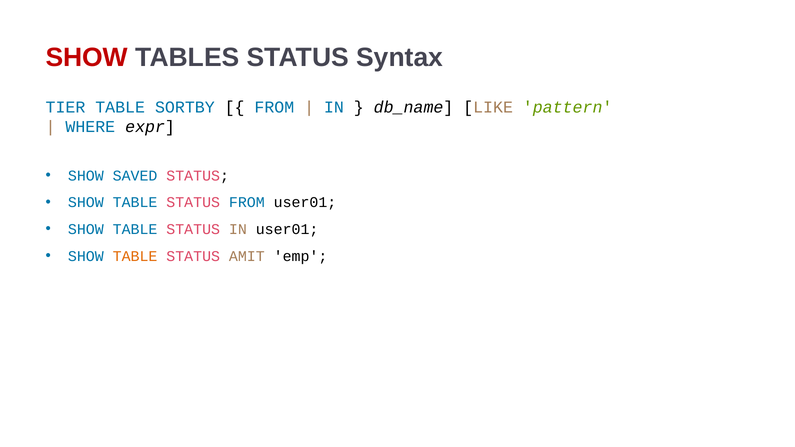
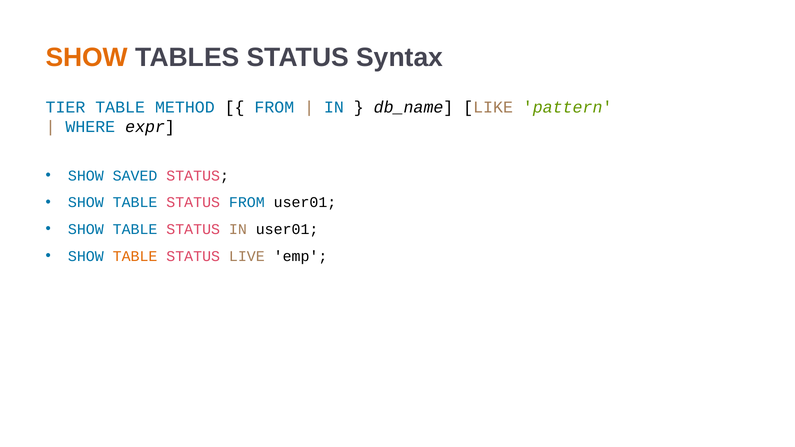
SHOW colour: red -> orange (87, 58)
SORTBY: SORTBY -> METHOD (185, 107)
AMIT: AMIT -> LIVE (247, 256)
